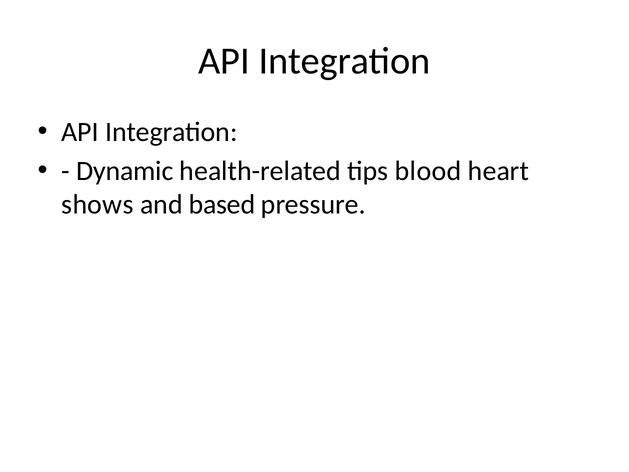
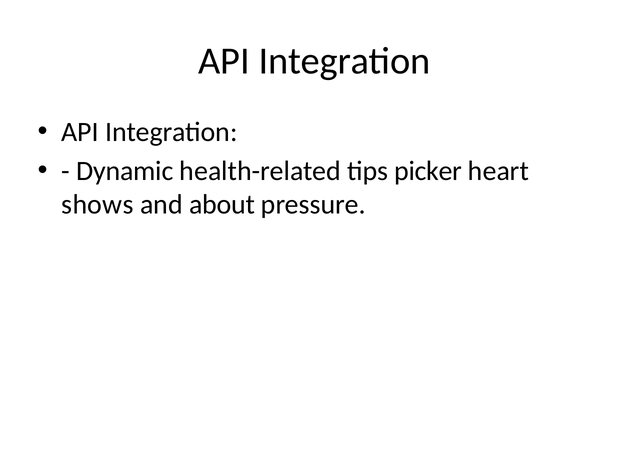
blood: blood -> picker (428, 171)
based: based -> about (222, 205)
